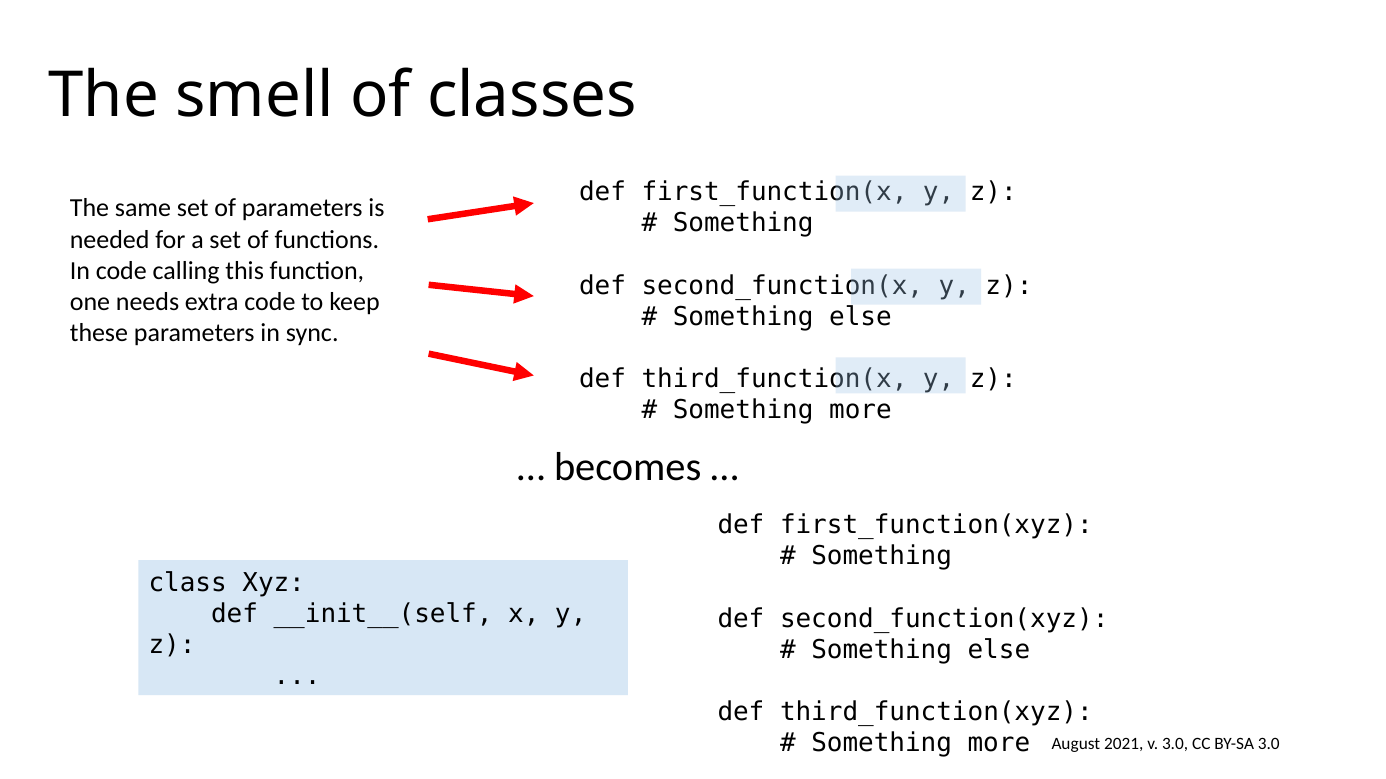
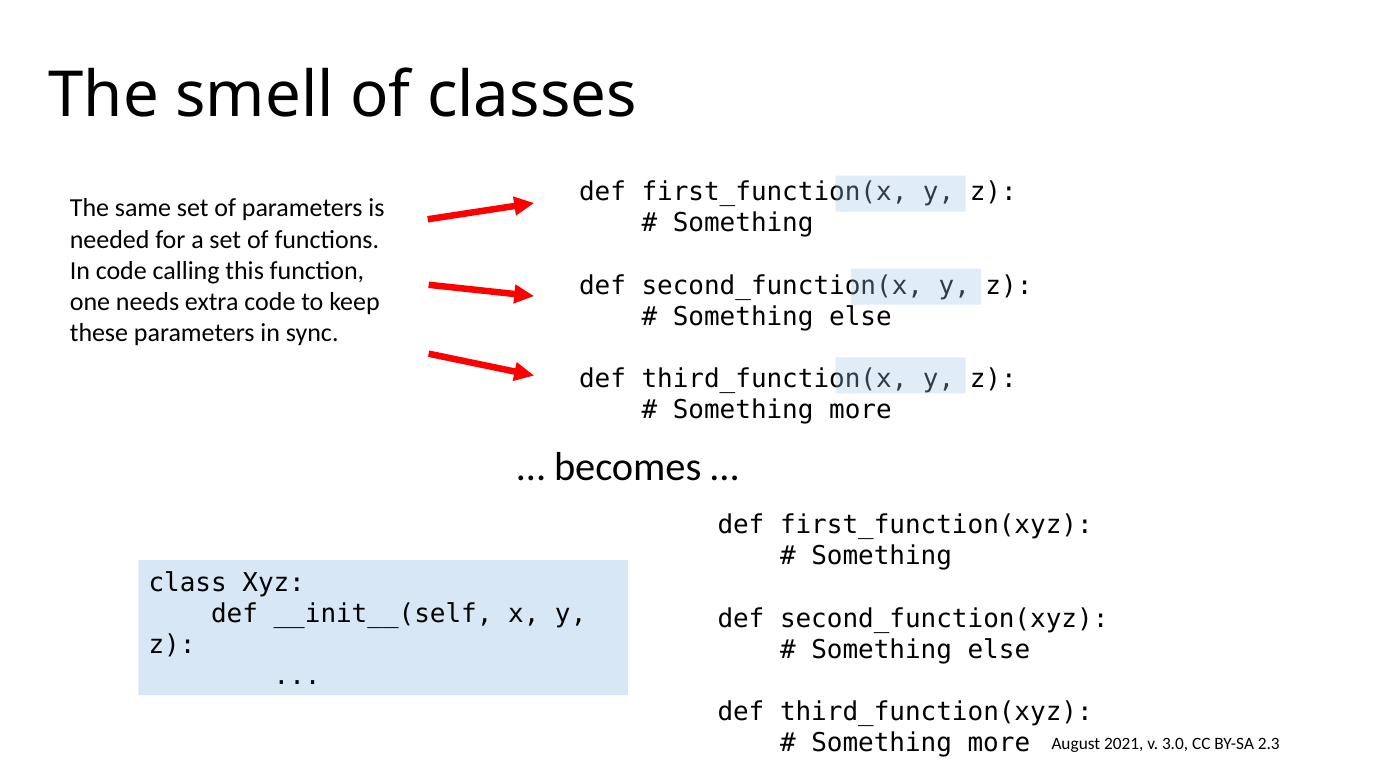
BY-SA 3.0: 3.0 -> 2.3 (1269, 744)
